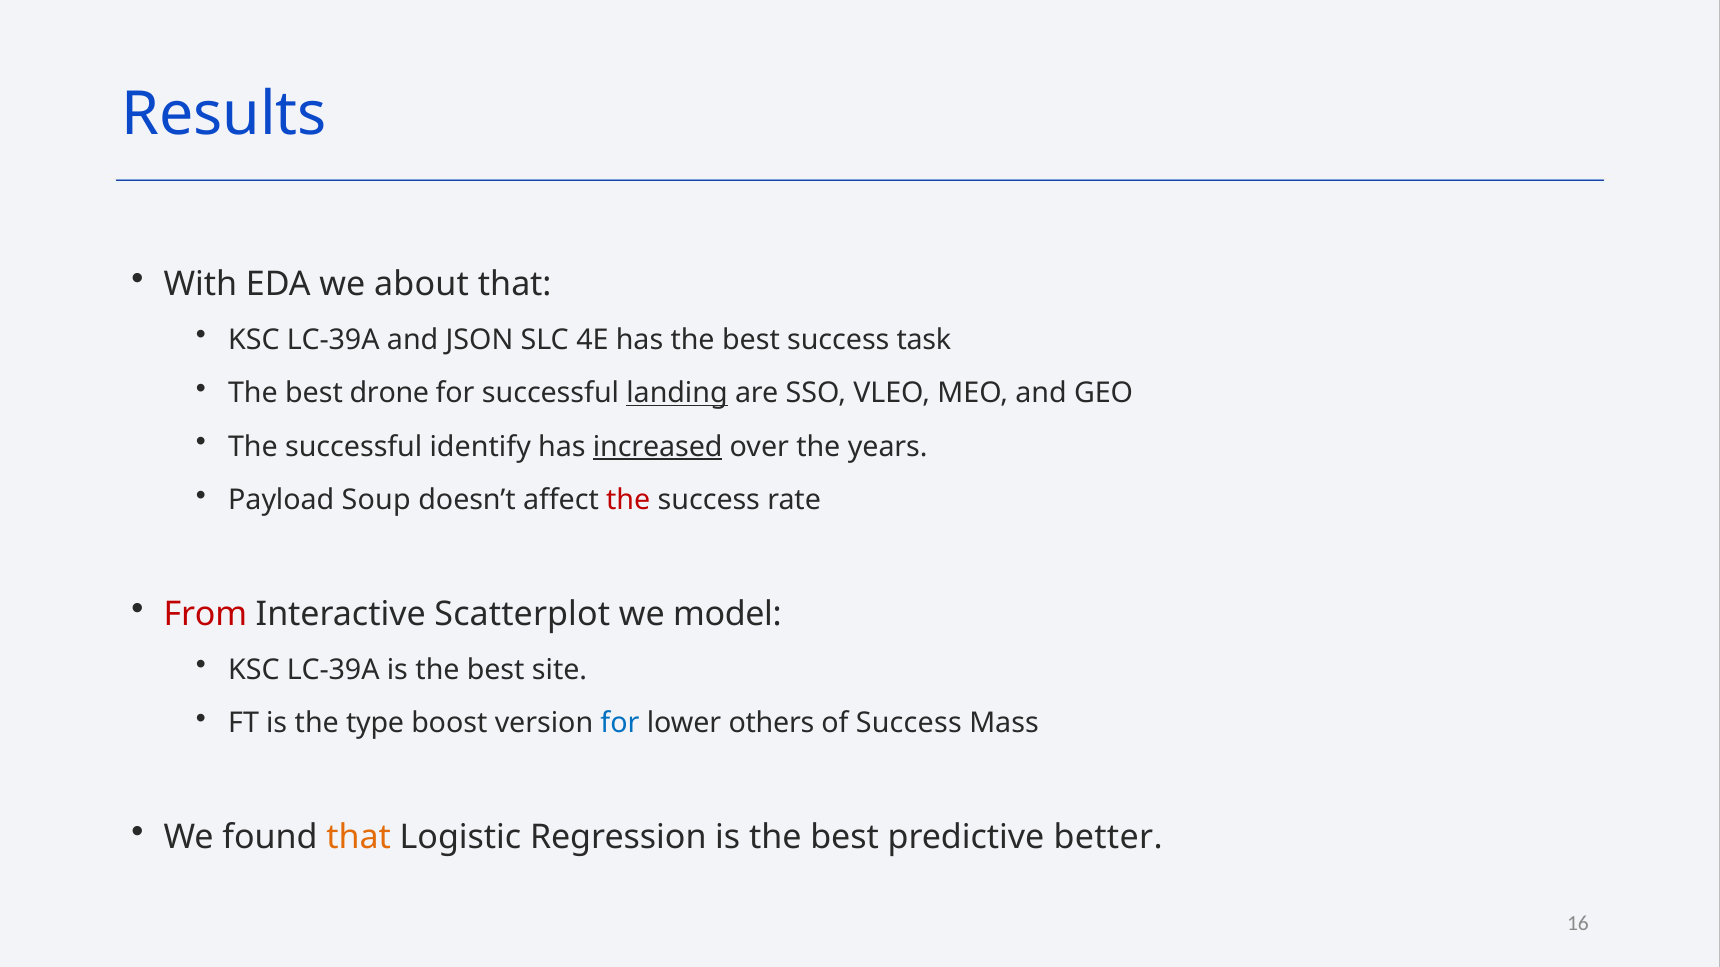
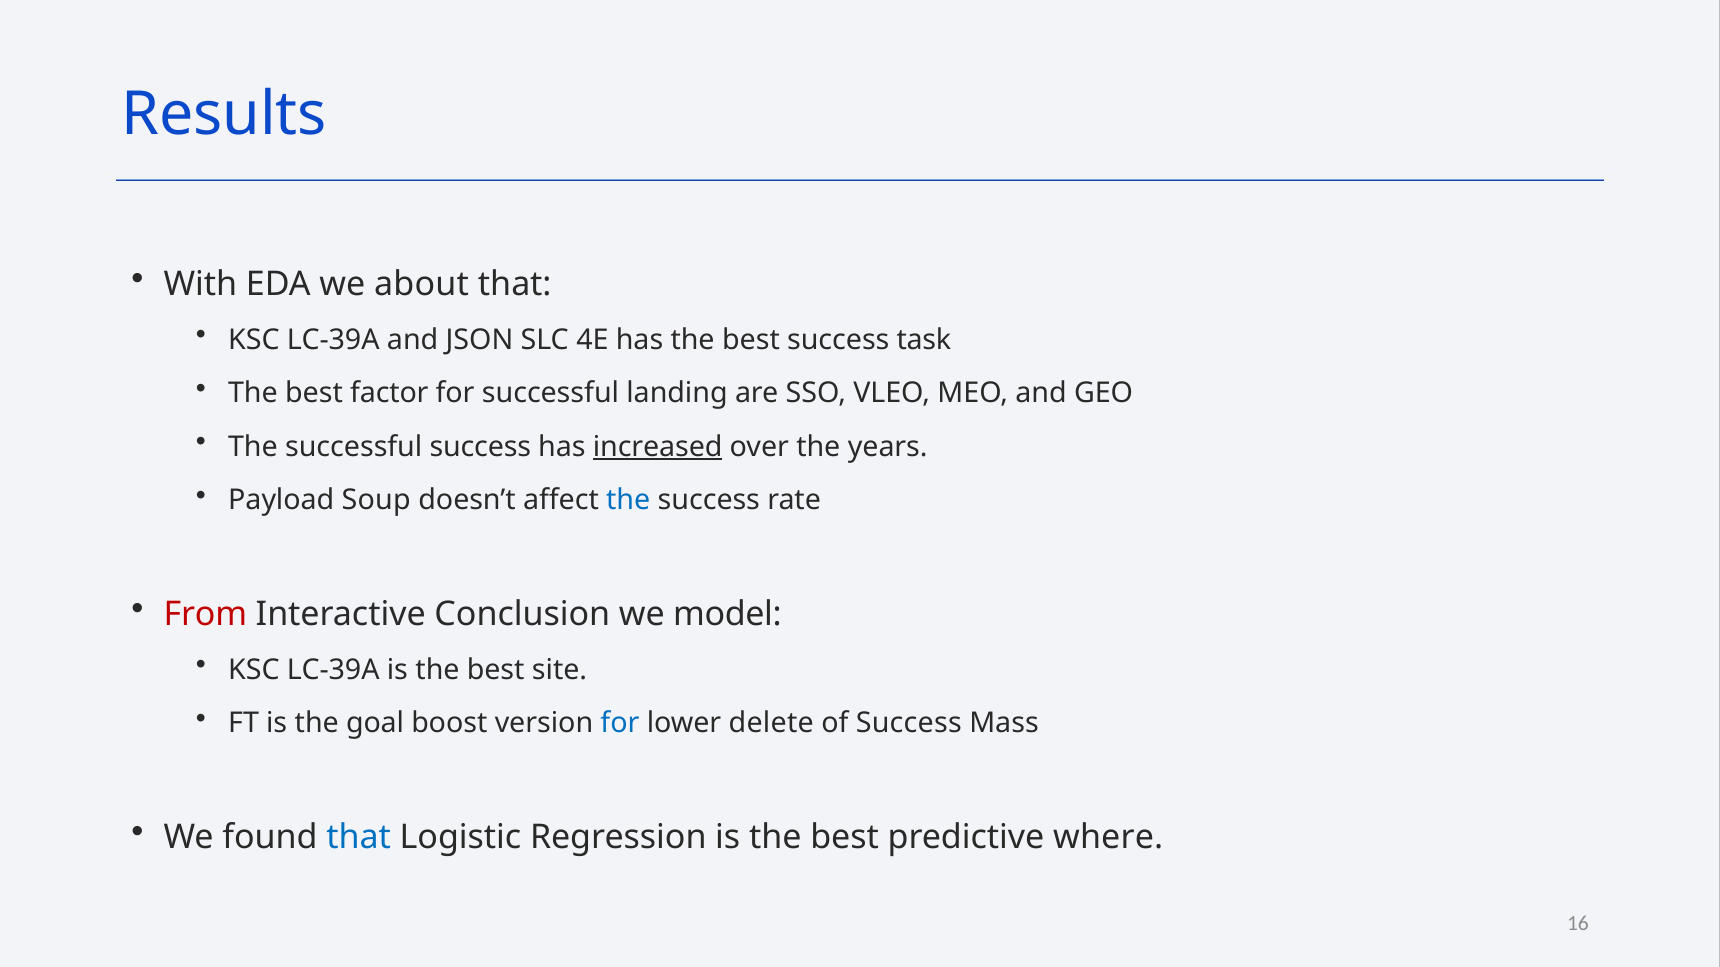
drone: drone -> factor (389, 393)
landing underline: present -> none (677, 393)
successful identify: identify -> success (480, 447)
the colour: red -> blue (628, 500)
Scatterplot: Scatterplot -> Conclusion (522, 614)
type: type -> goal (375, 724)
others: others -> delete (771, 724)
that colour: orange -> blue (359, 838)
better: better -> where (1108, 838)
